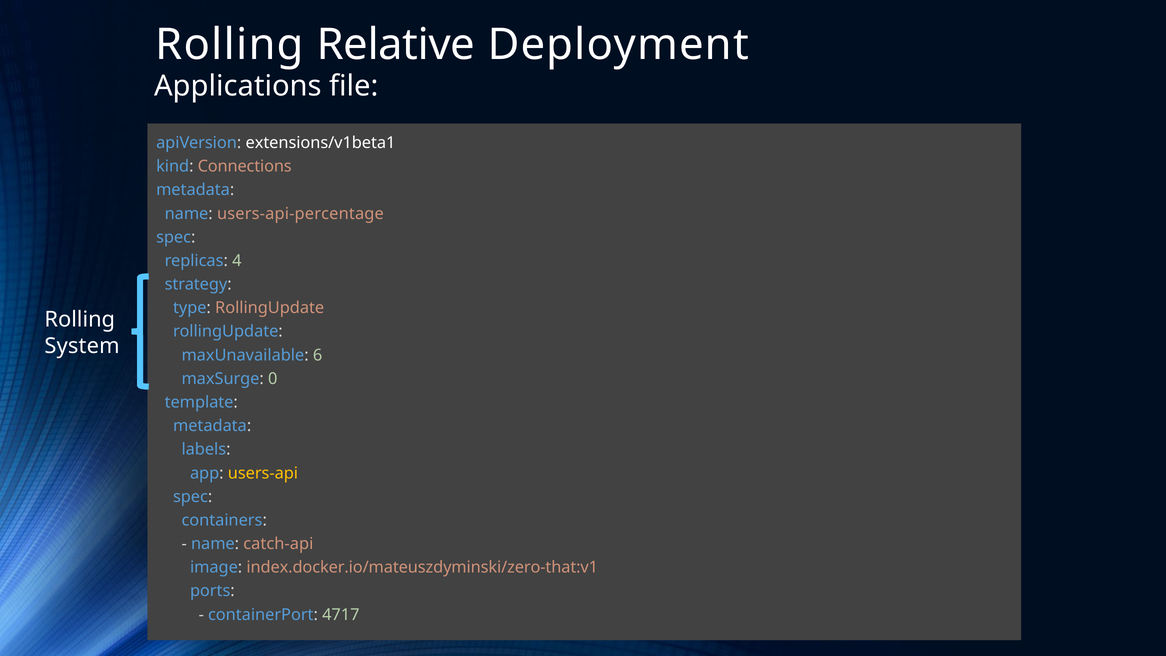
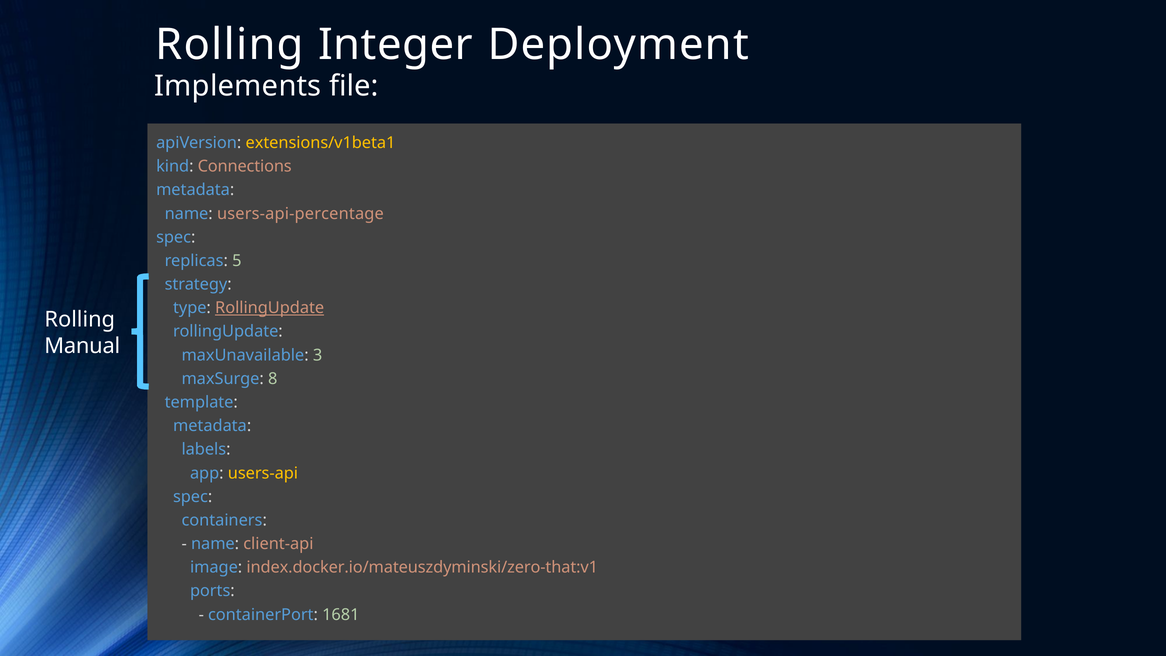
Relative: Relative -> Integer (395, 45)
Applications: Applications -> Implements (238, 86)
extensions/v1beta1 colour: white -> yellow (320, 143)
4: 4 -> 5 (237, 261)
RollingUpdate underline: none -> present (270, 308)
System: System -> Manual (82, 346)
6: 6 -> 3 (318, 355)
0: 0 -> 8 (273, 379)
catch-api: catch-api -> client-api (278, 544)
4717: 4717 -> 1681 (341, 615)
